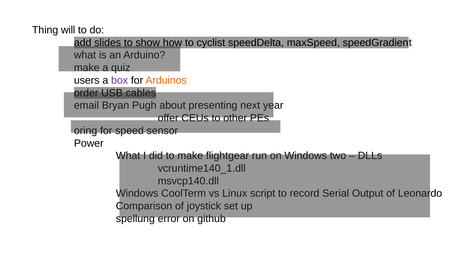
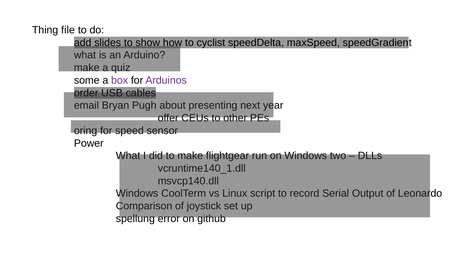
will: will -> file (68, 30)
users: users -> some (87, 80)
Arduinos colour: orange -> purple (166, 80)
